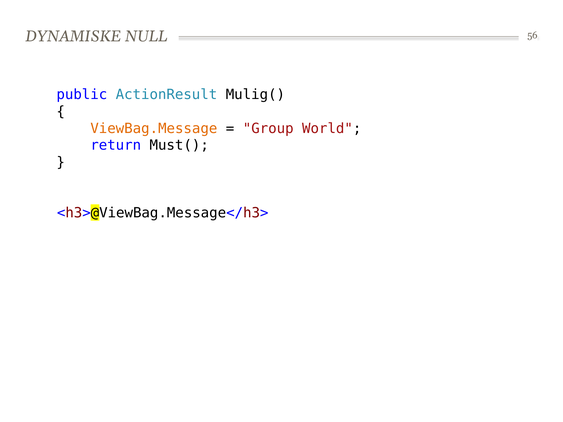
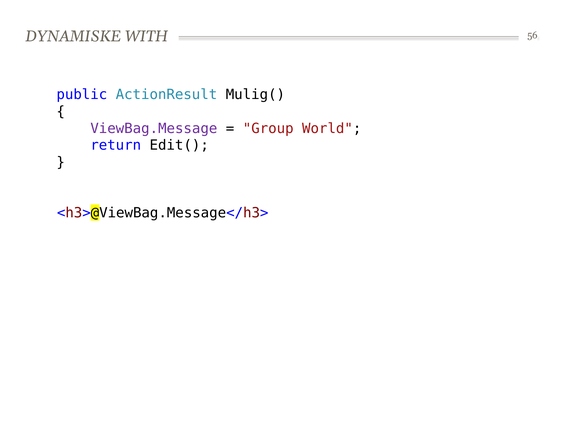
NULL: NULL -> WITH (146, 36)
ViewBag.Message colour: orange -> purple (154, 129)
Must(: Must( -> Edit( (179, 145)
